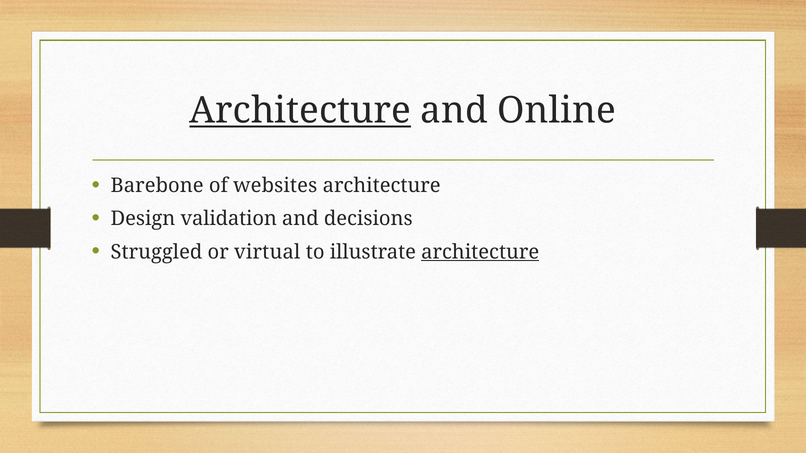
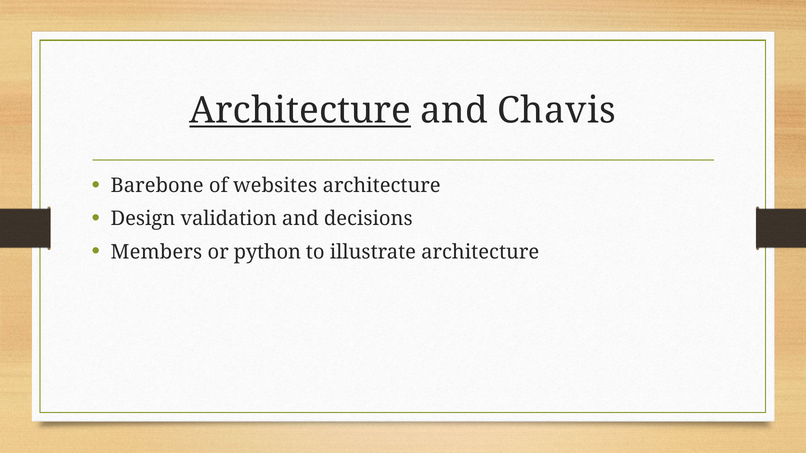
Online: Online -> Chavis (557, 111)
Struggled: Struggled -> Members (156, 252)
virtual: virtual -> python (267, 252)
architecture underline: present -> none (480, 252)
